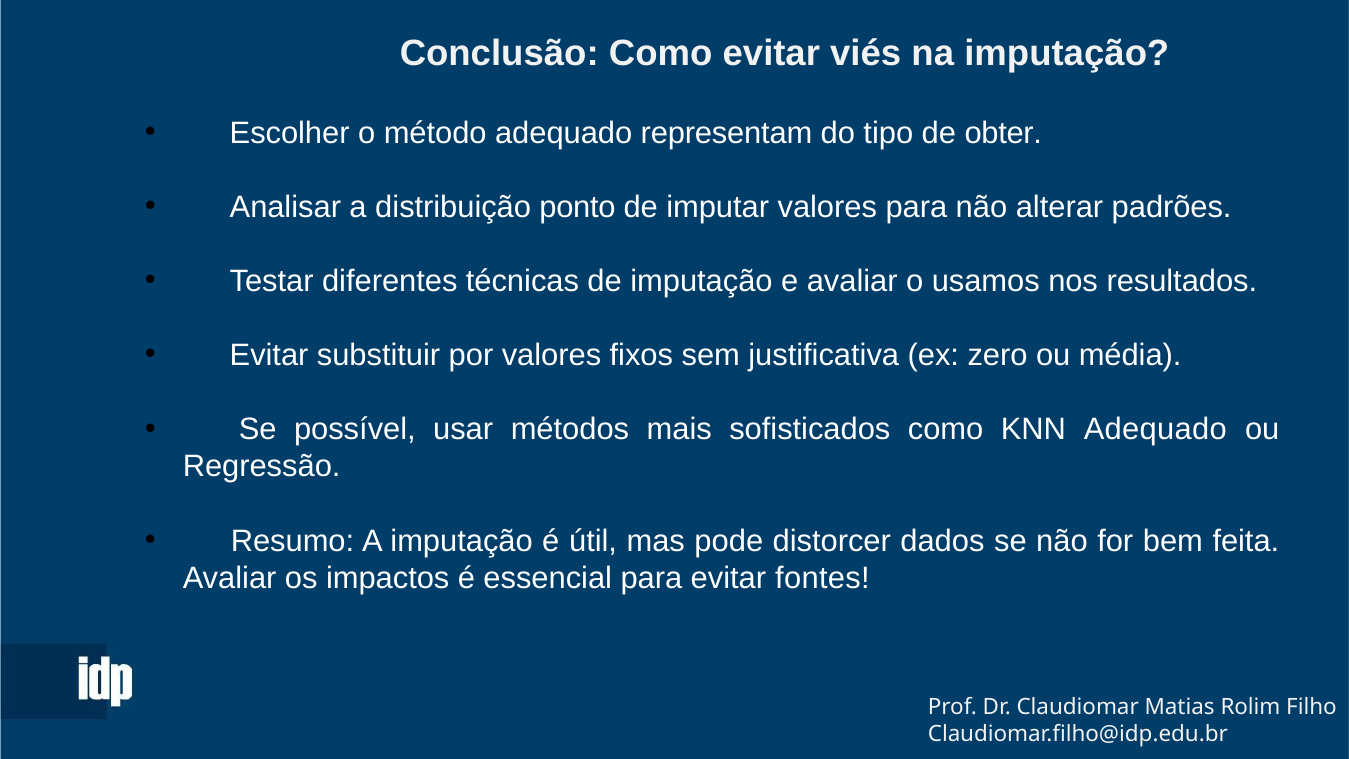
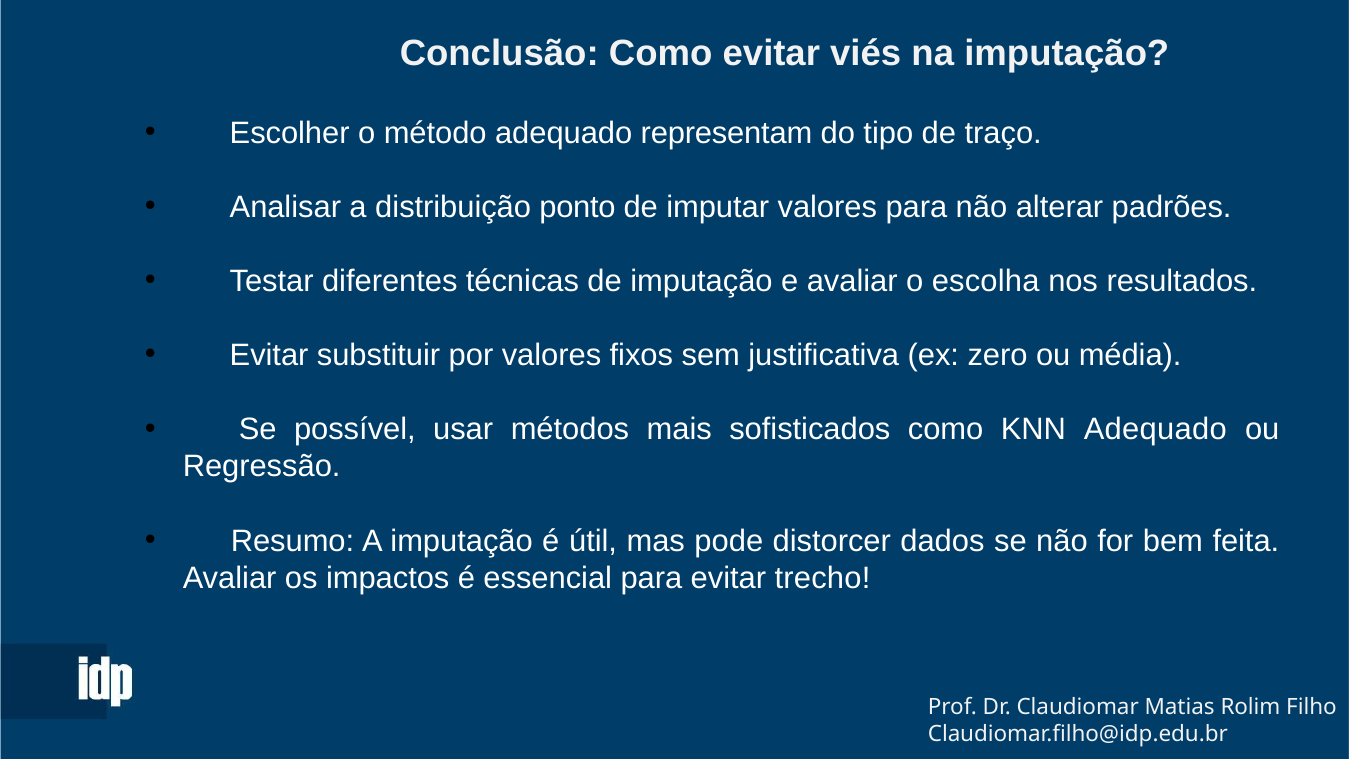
obter: obter -> traço (1003, 133)
usamos: usamos -> escolha (986, 281)
fontes: fontes -> trecho (822, 578)
